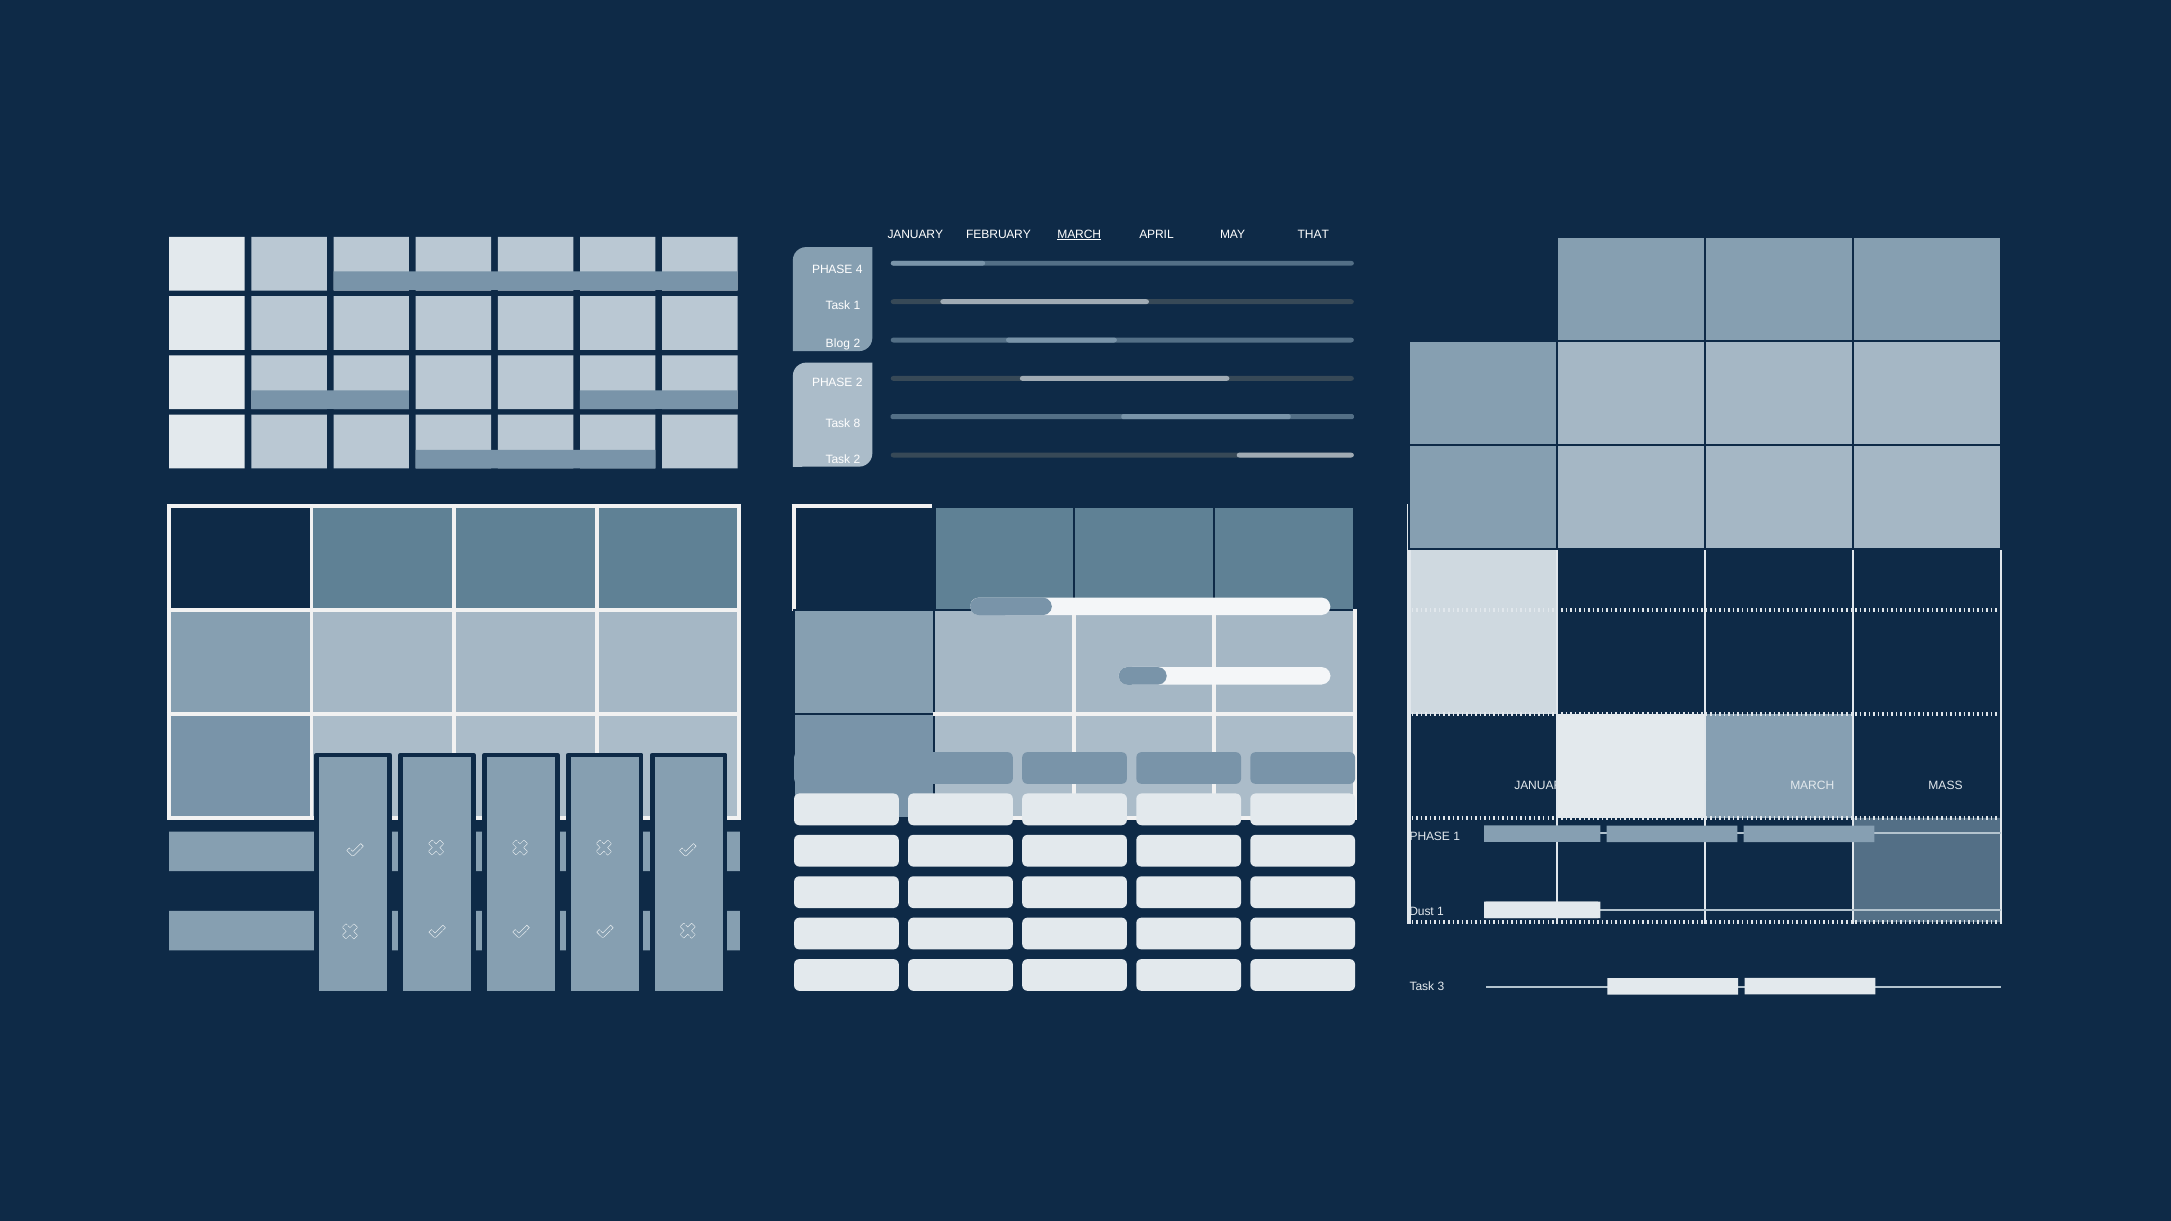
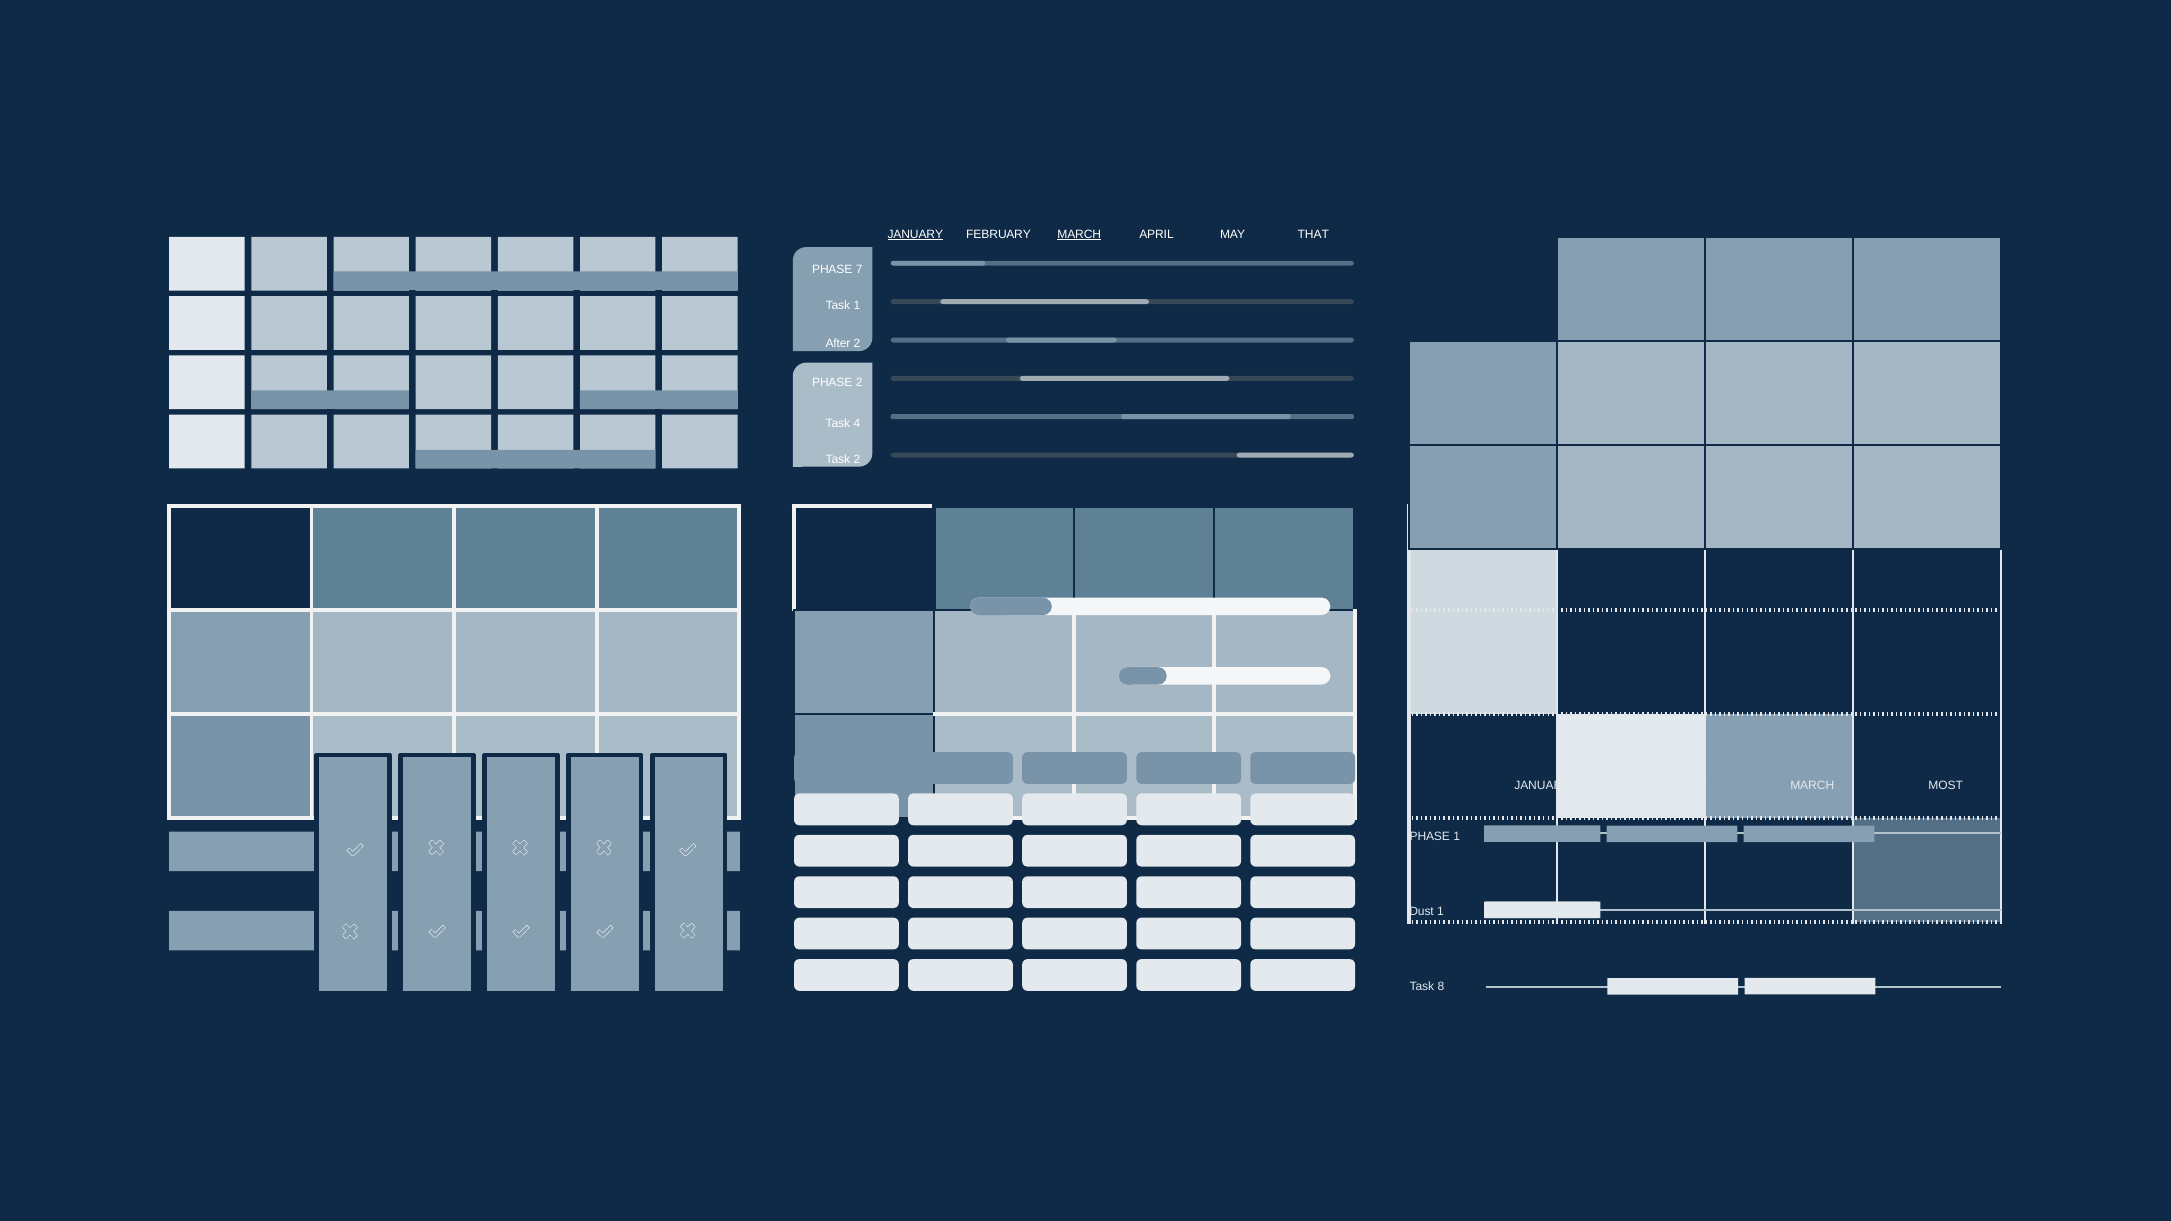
JANUARY underline: none -> present (915, 234)
4: 4 -> 7 (859, 269)
Blog: Blog -> After (838, 344)
8: 8 -> 4 (857, 424)
MASS: MASS -> MOST (1946, 786)
3: 3 -> 8 (1441, 987)
